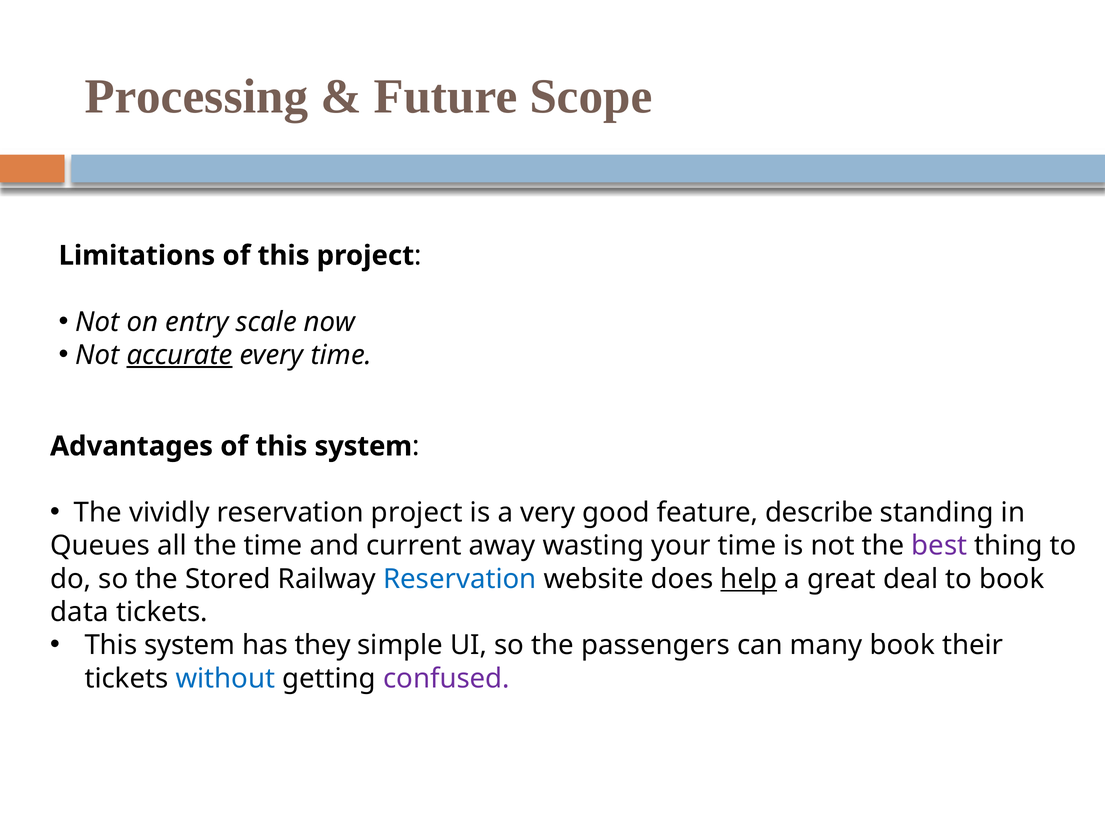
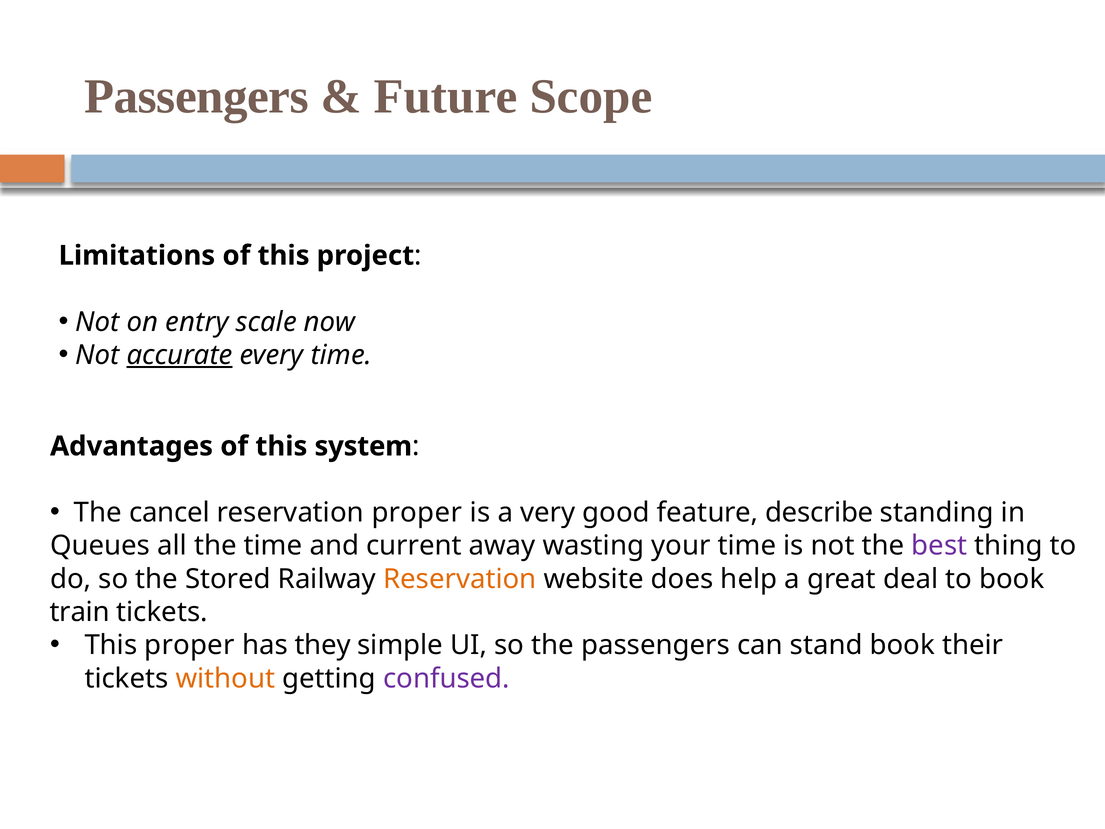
Processing: Processing -> Passengers (197, 96)
vividly: vividly -> cancel (169, 512)
reservation project: project -> proper (417, 512)
Reservation colour: blue -> orange (460, 579)
help underline: present -> none (749, 579)
data: data -> train (80, 612)
system: system -> proper (190, 645)
many: many -> stand (826, 645)
without colour: blue -> orange (225, 678)
